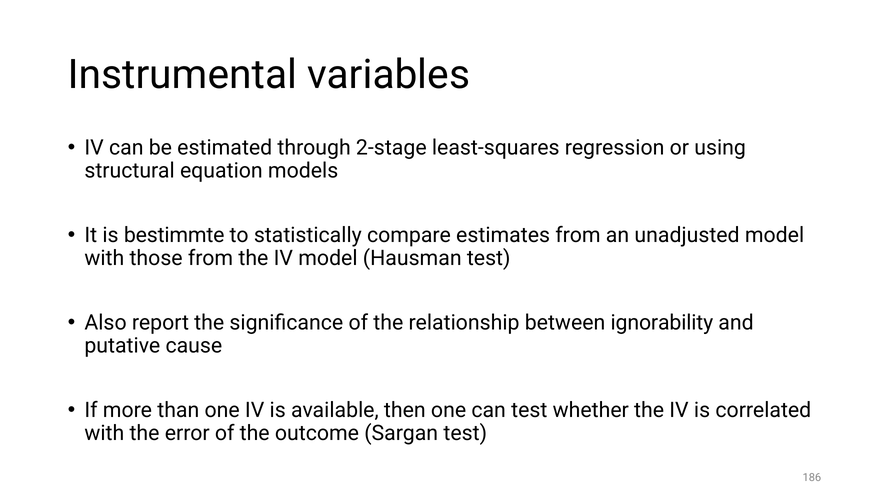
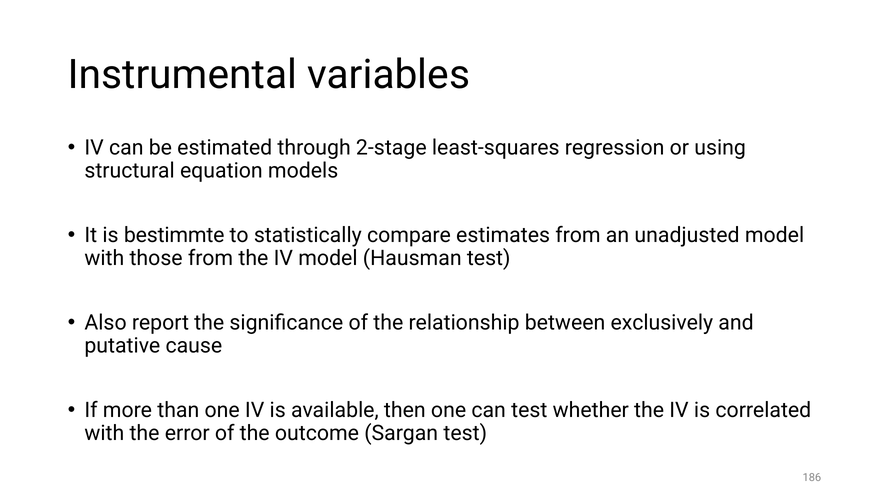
ignorability: ignorability -> exclusively (662, 323)
